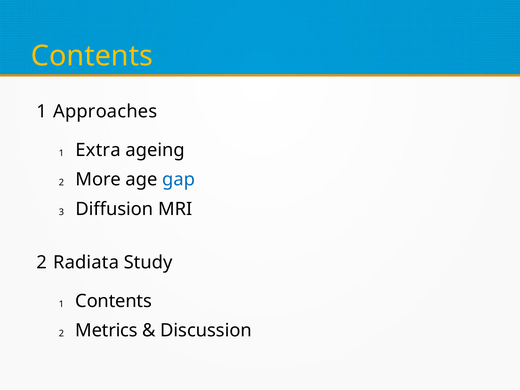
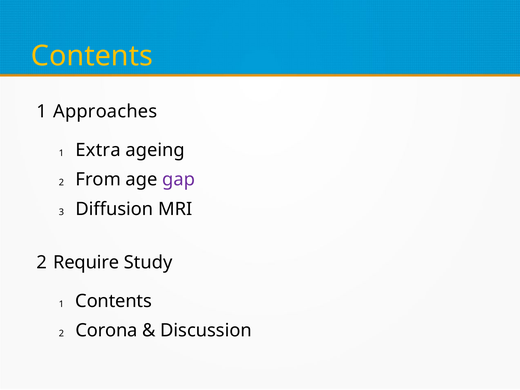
More: More -> From (98, 179)
gap colour: blue -> purple (179, 179)
Radiata: Radiata -> Require (86, 262)
Metrics: Metrics -> Corona (107, 330)
